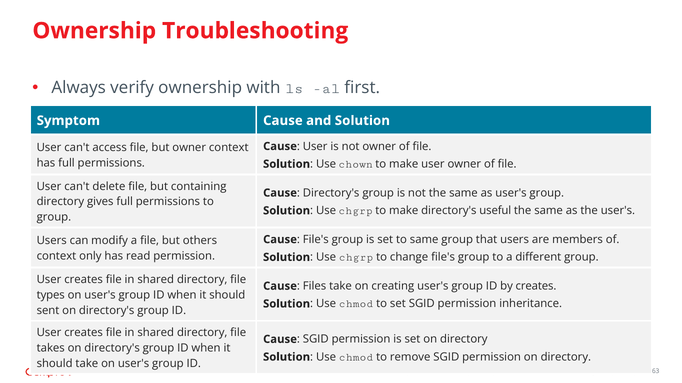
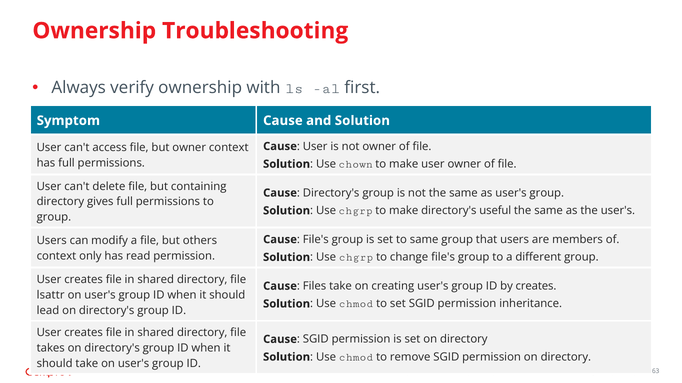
types: types -> lsattr (51, 295)
sent: sent -> lead (48, 311)
